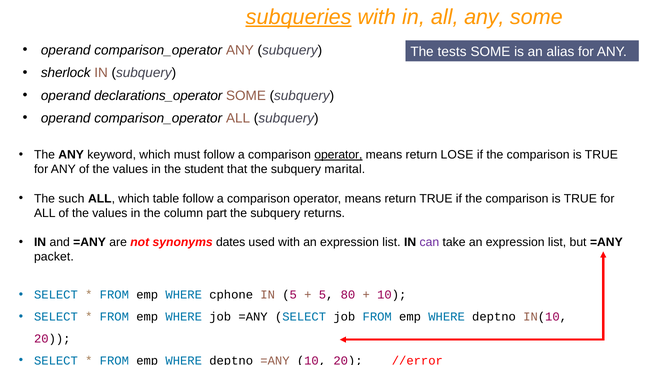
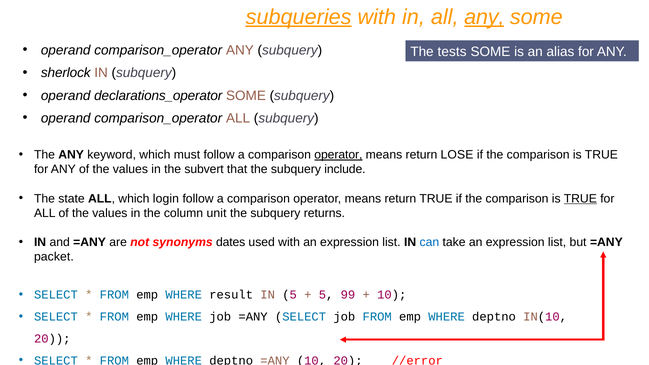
any underline: none -> present (484, 17)
student: student -> subvert (204, 169)
marital: marital -> include (345, 169)
such: such -> state (71, 199)
table: table -> login (166, 199)
TRUE underline: none -> present (580, 199)
part: part -> unit (217, 213)
can colour: purple -> blue (429, 242)
cphone: cphone -> result (231, 295)
80: 80 -> 99 (348, 295)
